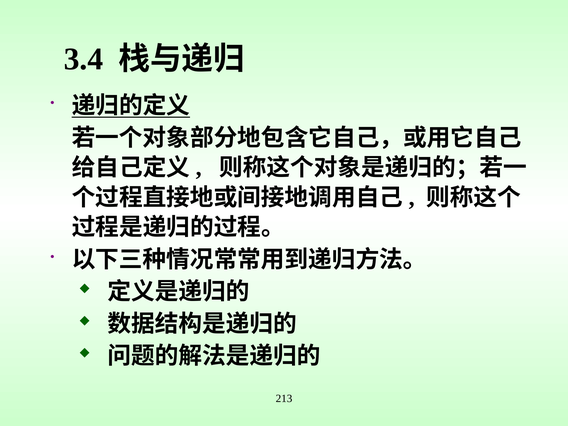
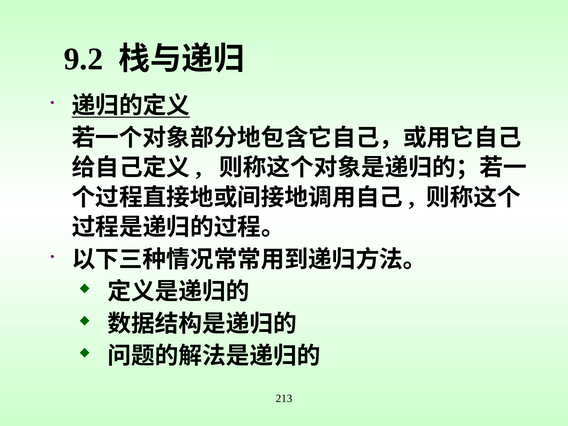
3.4: 3.4 -> 9.2 (83, 59)
